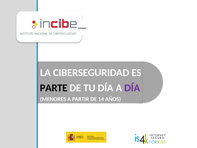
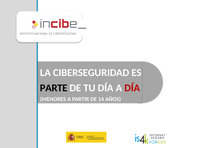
DÍA colour: purple -> red (132, 88)
